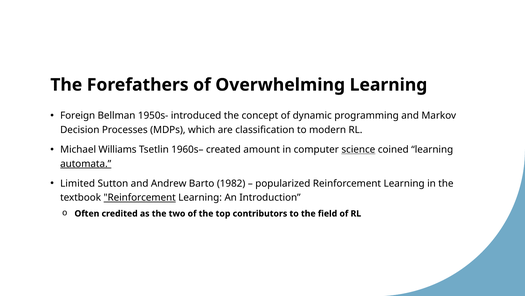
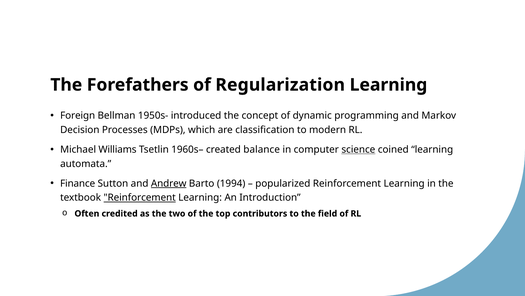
Overwhelming: Overwhelming -> Regularization (280, 85)
amount: amount -> balance (262, 149)
automata underline: present -> none (86, 163)
Limited: Limited -> Finance (78, 183)
Andrew underline: none -> present (169, 183)
1982: 1982 -> 1994 (231, 183)
